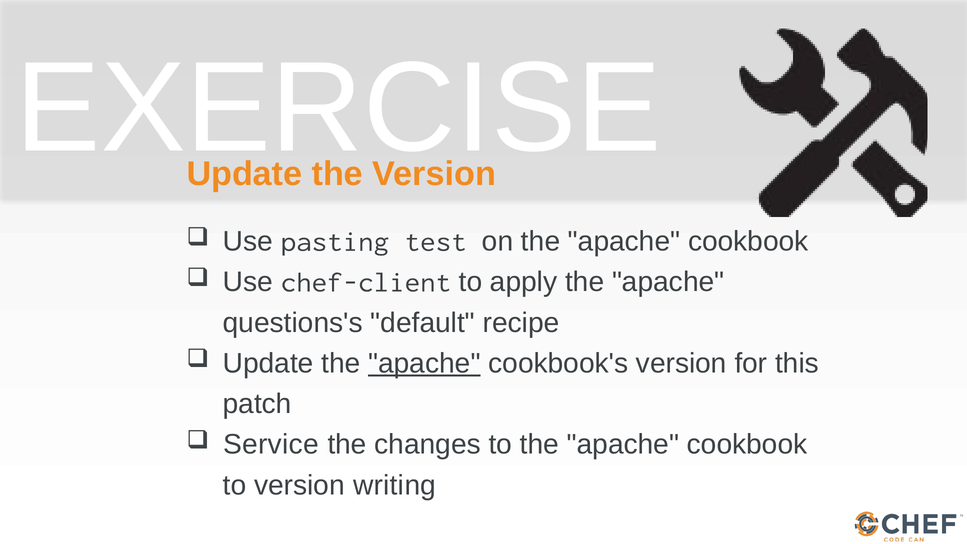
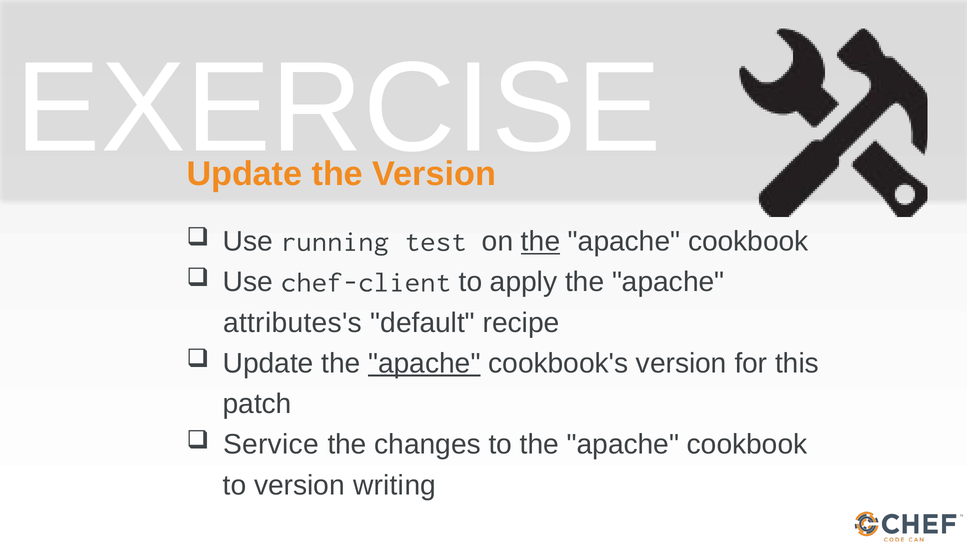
pasting: pasting -> running (335, 241)
the underline: none -> present (541, 241)
questions's: questions's -> attributes's (293, 323)
